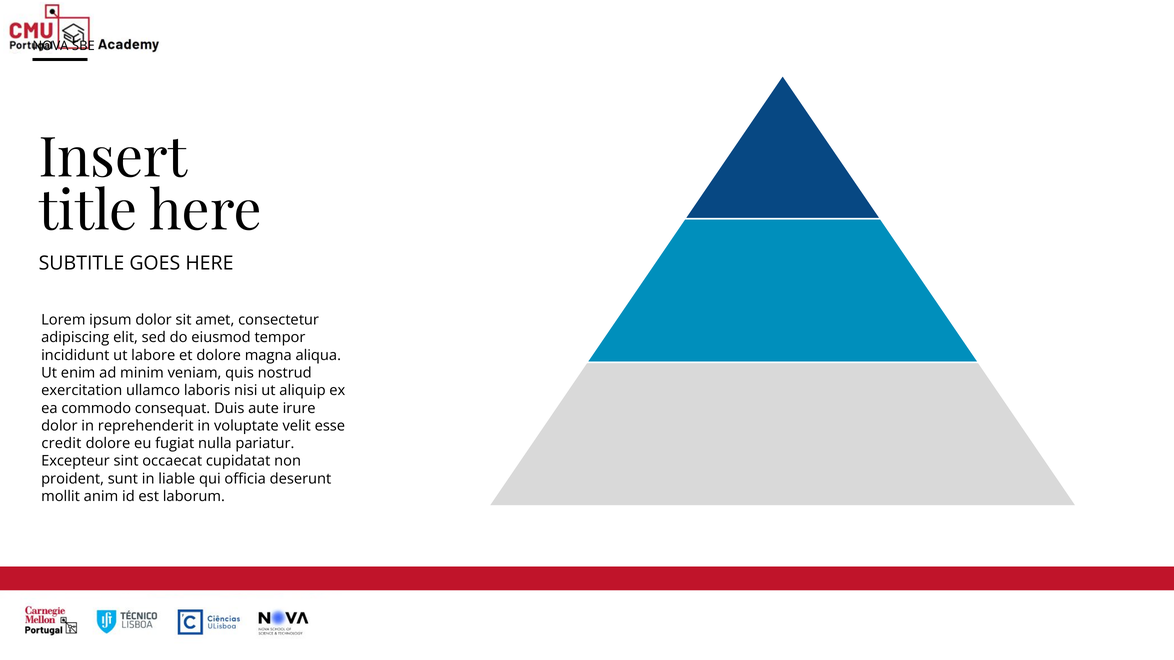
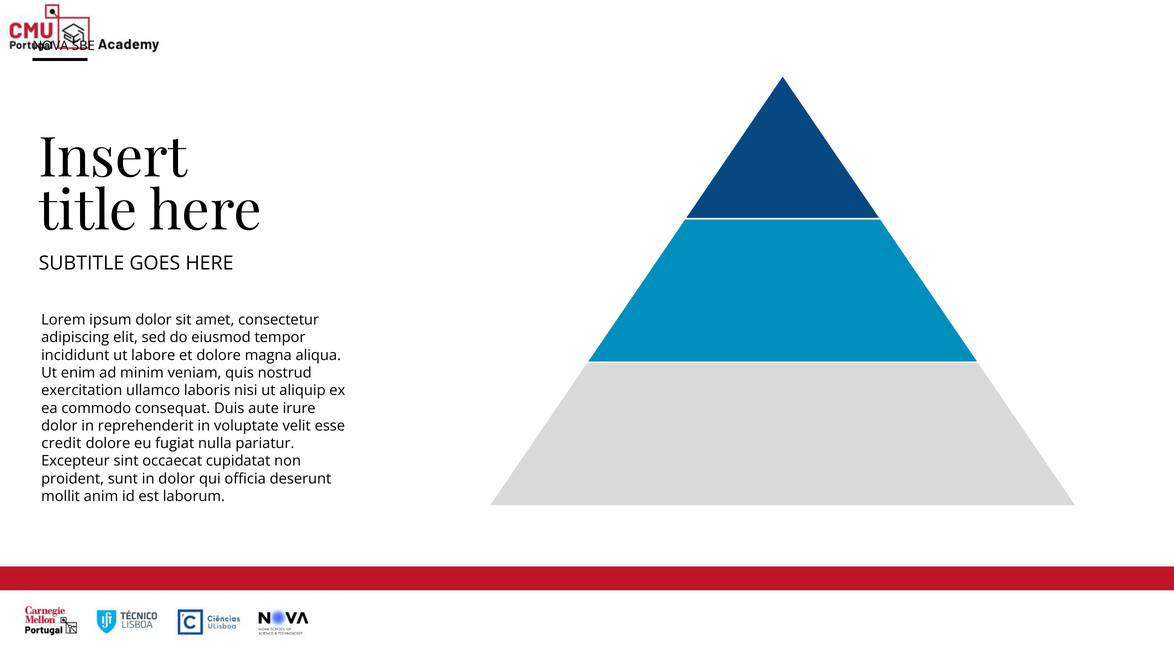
in liable: liable -> dolor (177, 479)
